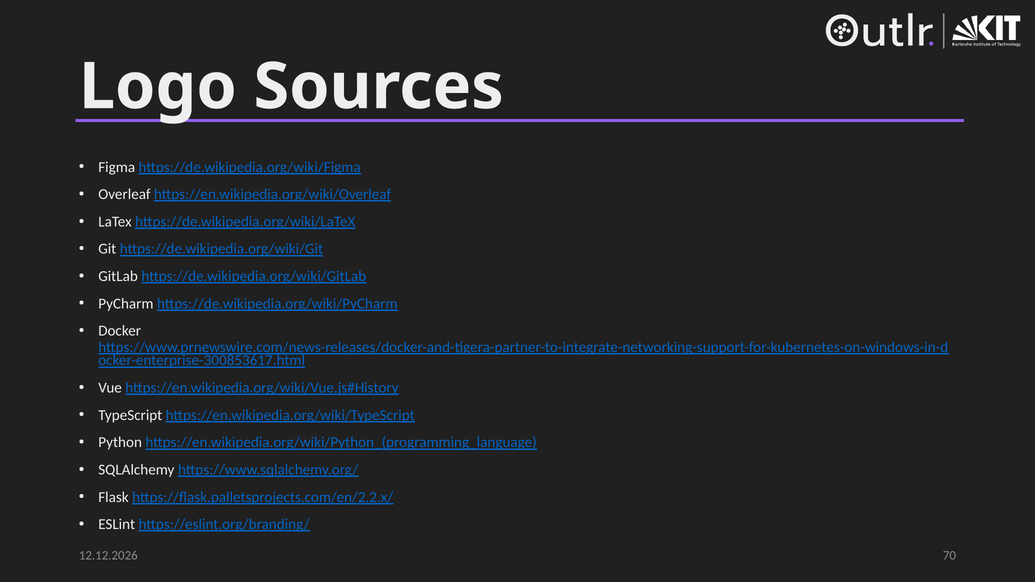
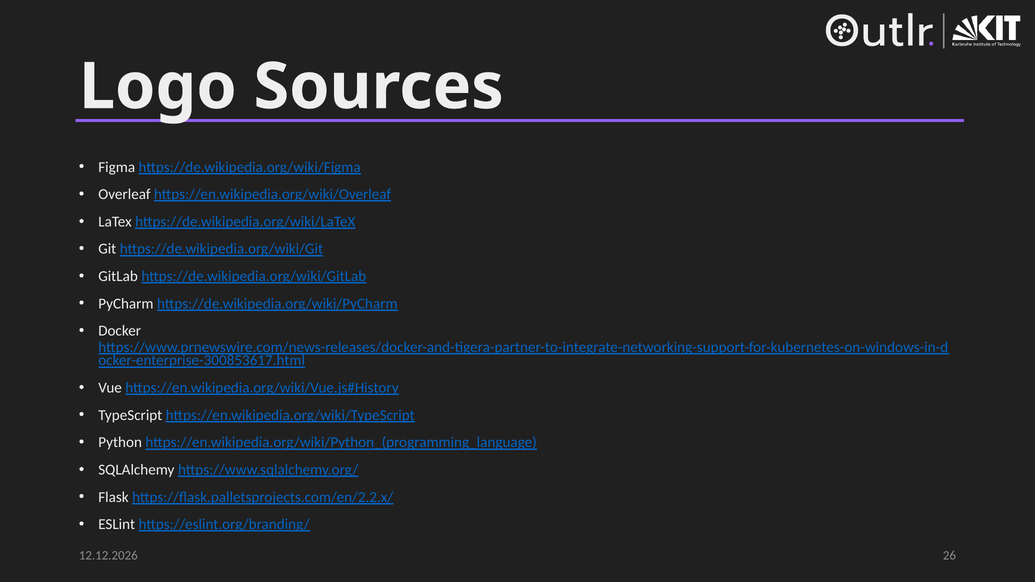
70: 70 -> 26 (950, 556)
